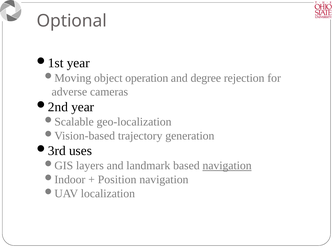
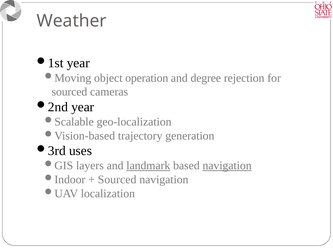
Optional: Optional -> Weather (72, 21)
adverse: adverse -> sourced (69, 92)
landmark underline: none -> present (148, 166)
Position: Position -> Sourced (117, 180)
